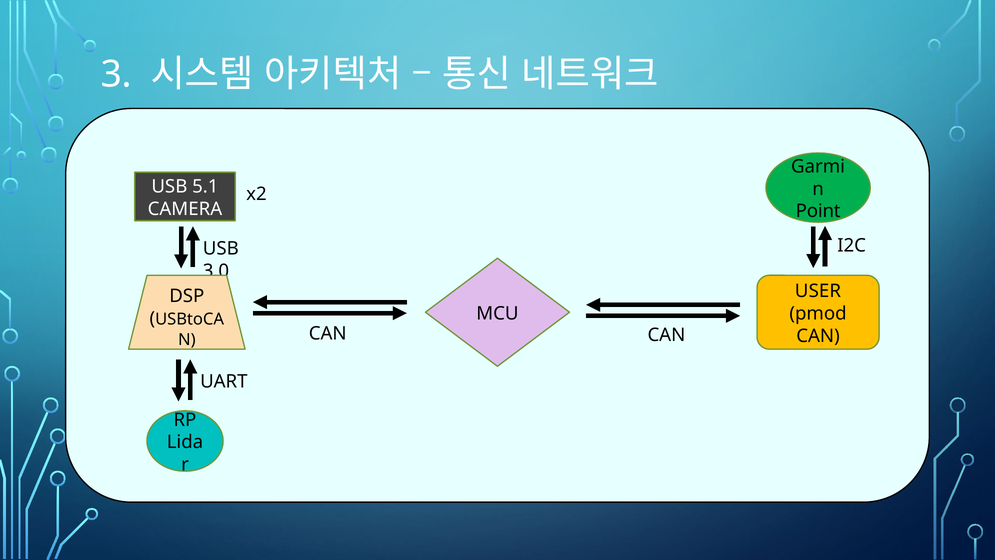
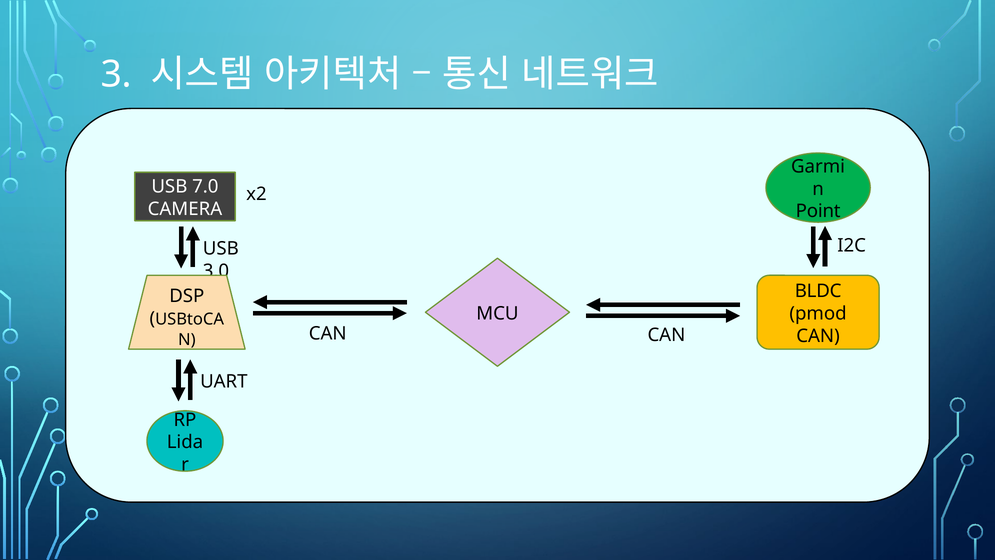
5.1: 5.1 -> 7.0 (205, 187)
USER: USER -> BLDC (818, 291)
